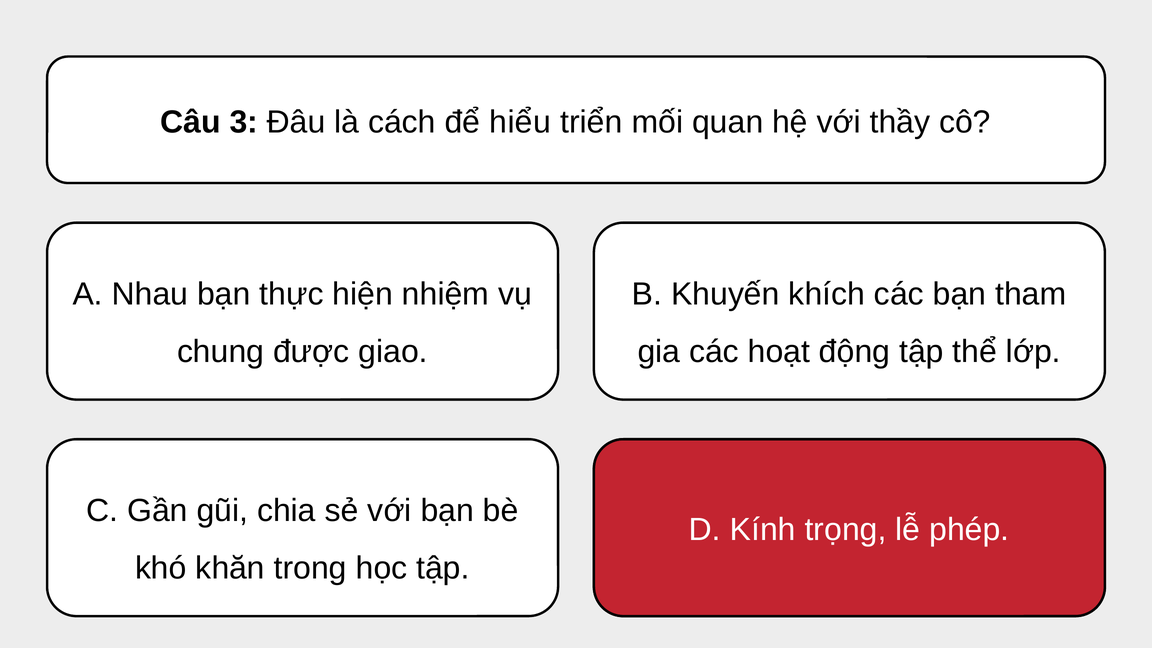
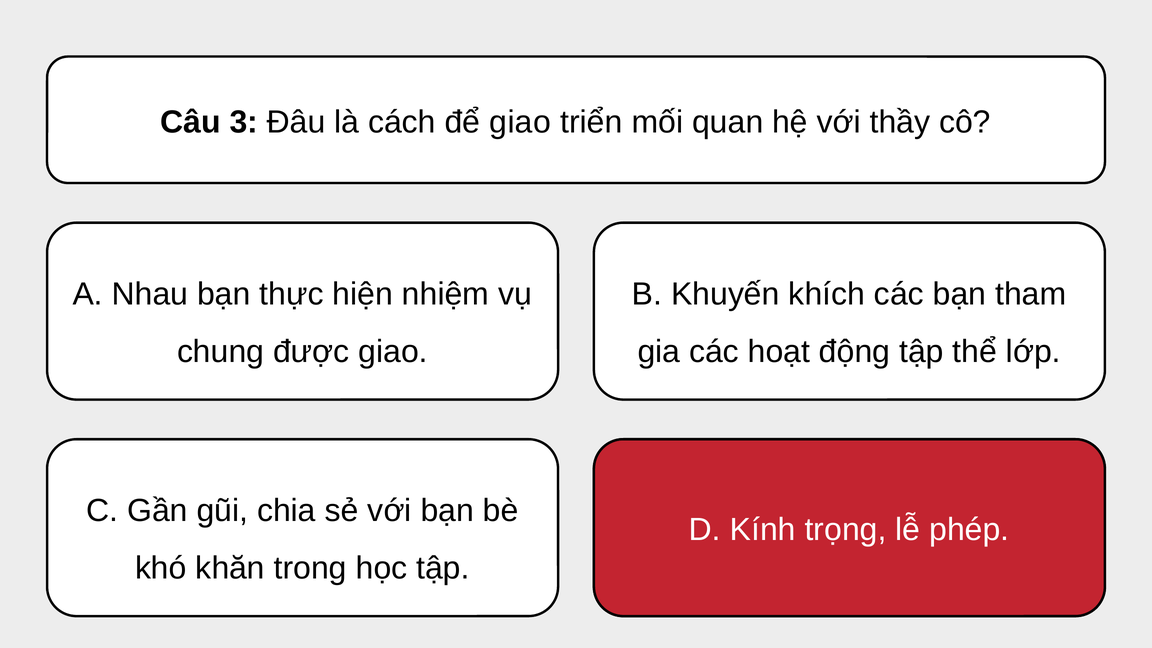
để hiểu: hiểu -> giao (520, 122)
